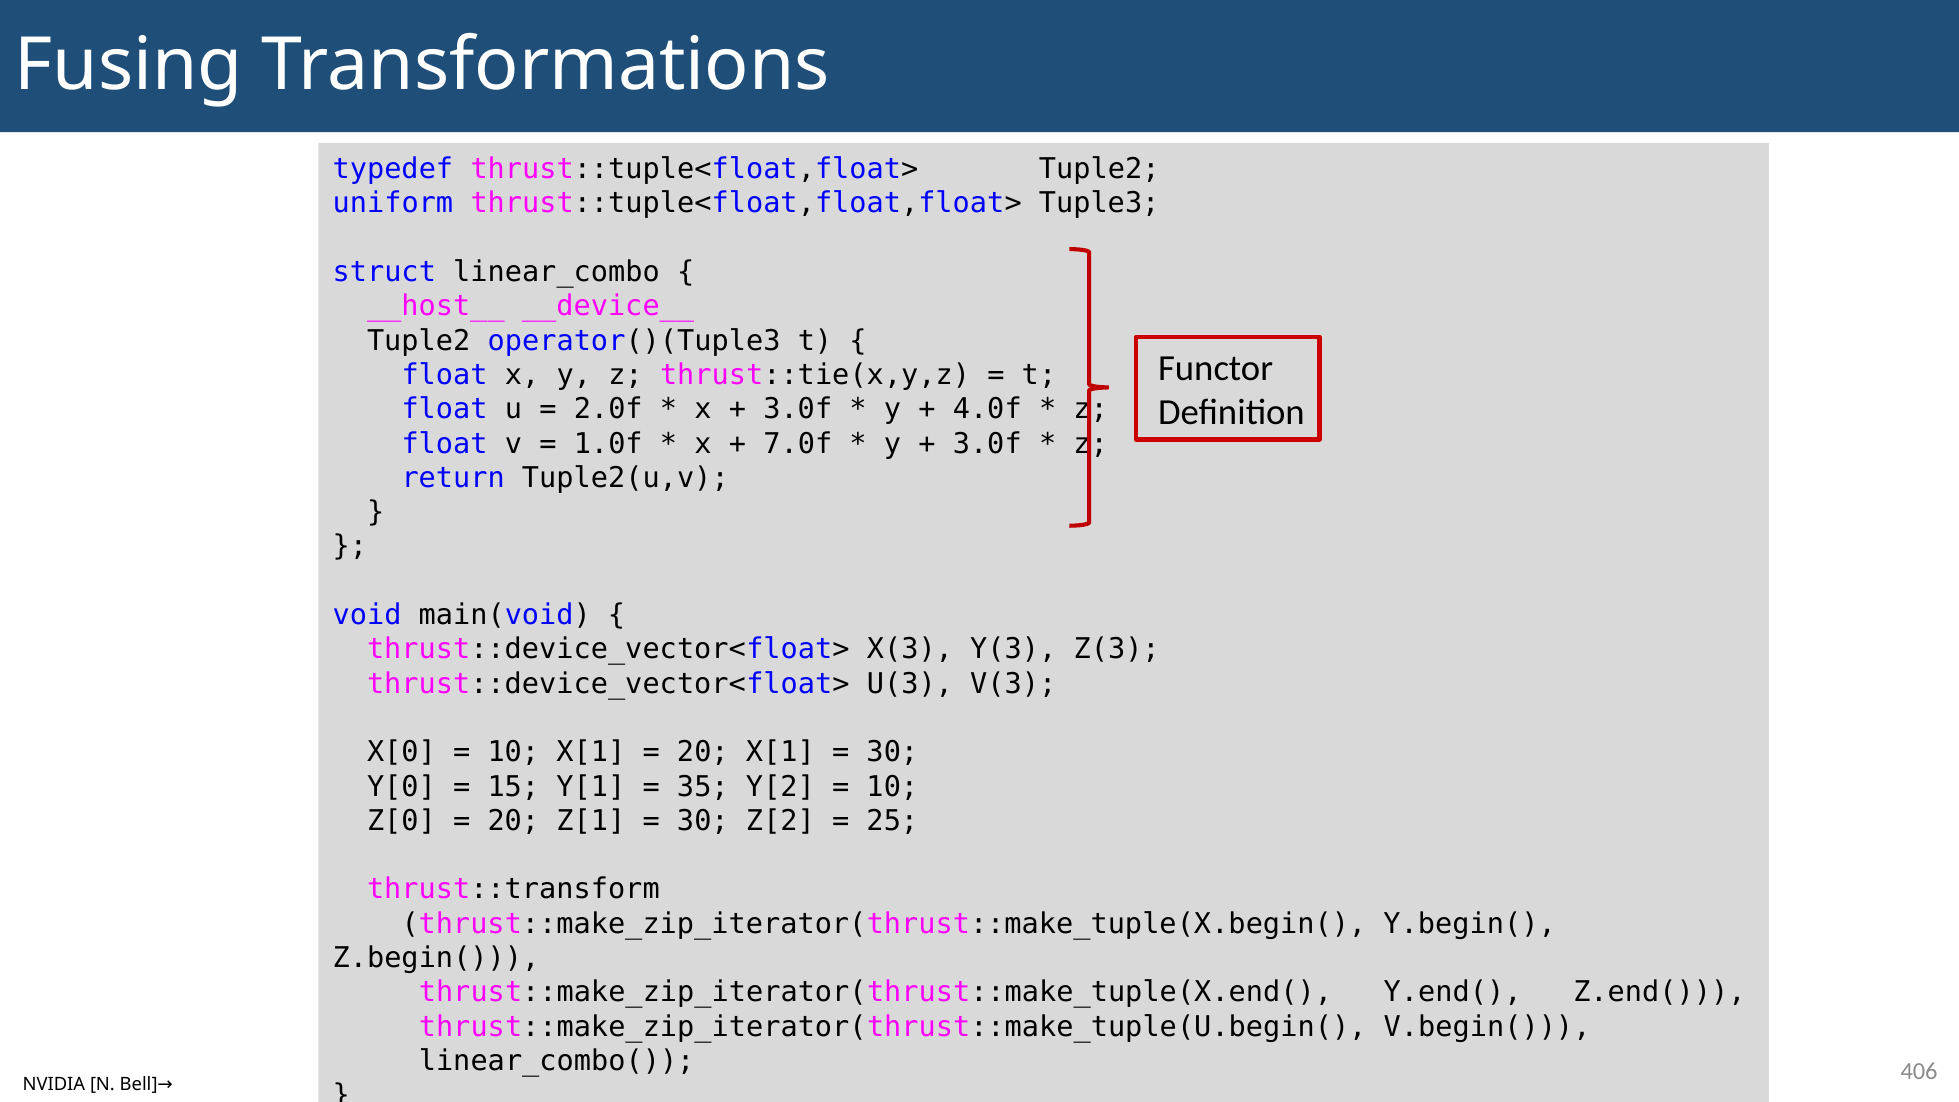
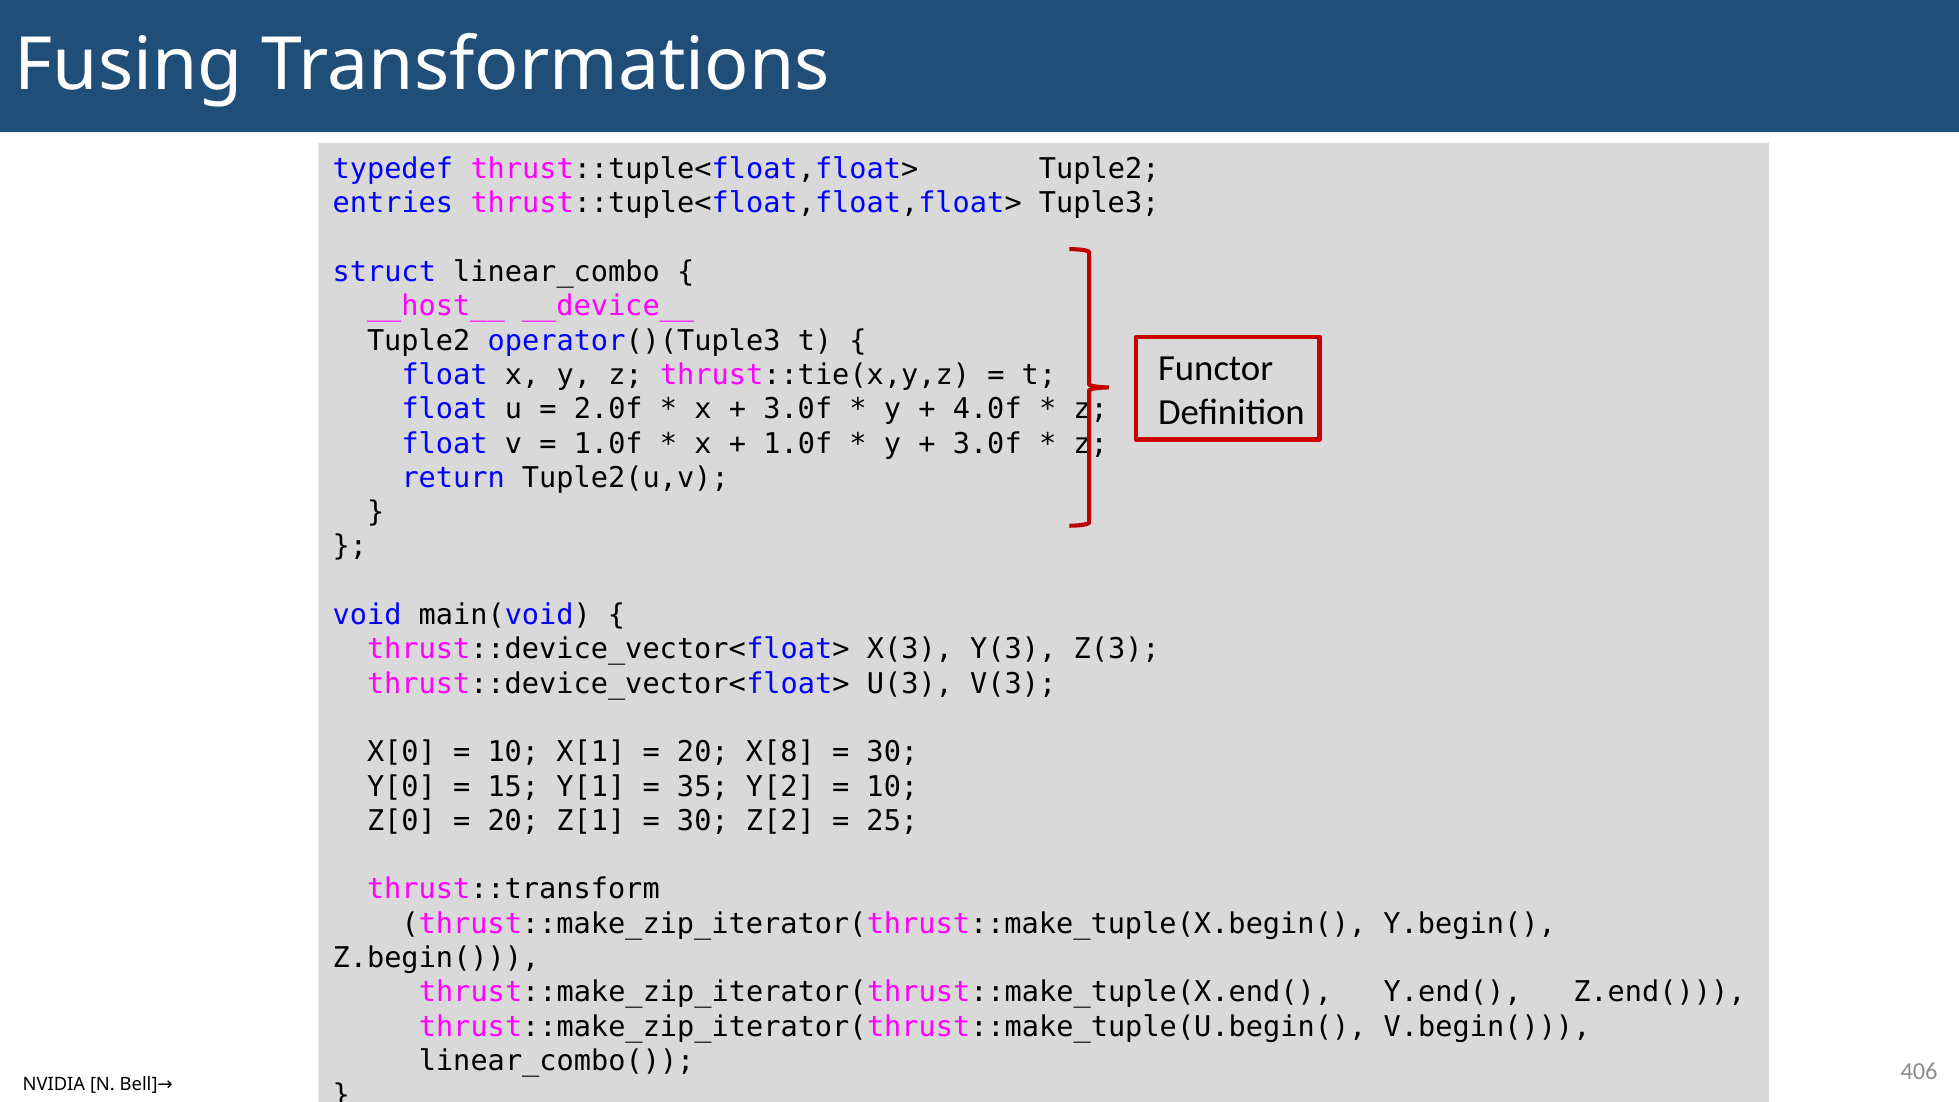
uniform: uniform -> entries (393, 203)
7.0f: 7.0f -> 1.0f (798, 444)
20 X[1: X[1 -> X[8 (780, 752)
